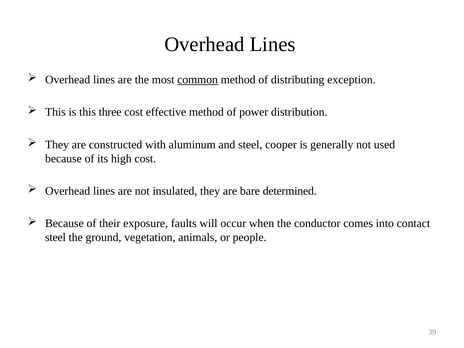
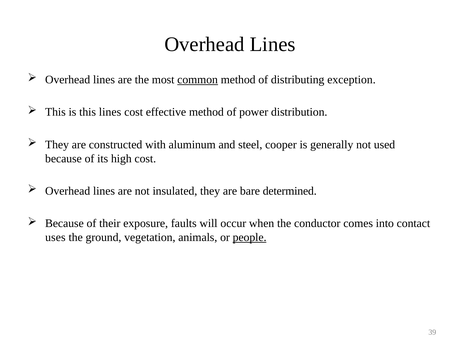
this three: three -> lines (110, 112)
steel: steel -> uses (55, 237)
people underline: none -> present (250, 237)
